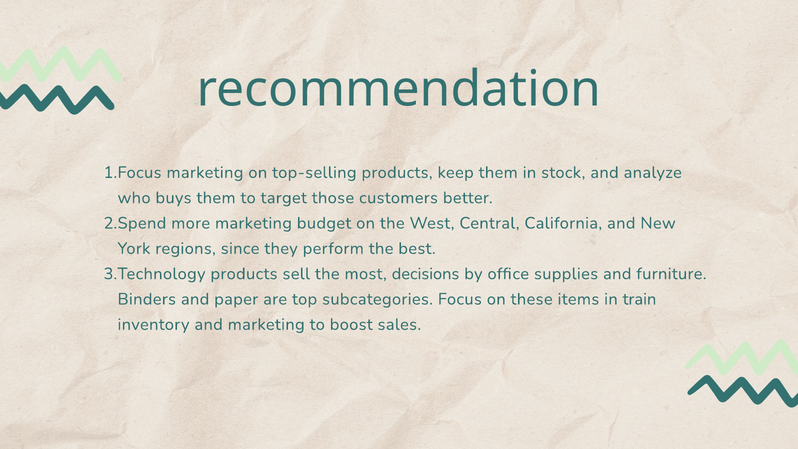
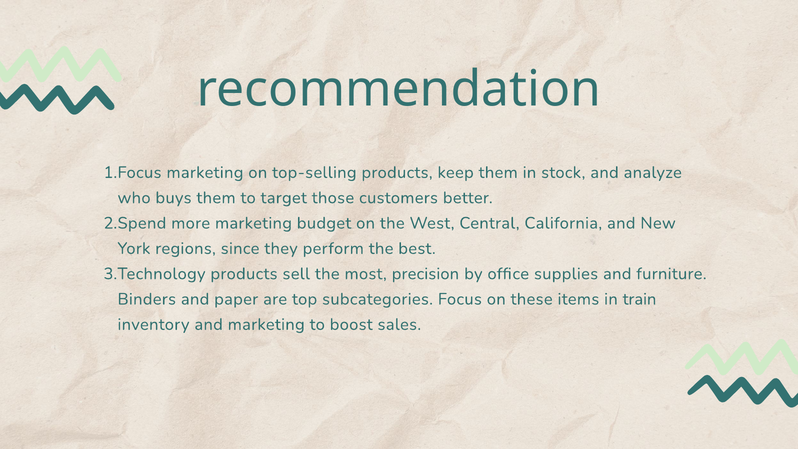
decisions: decisions -> precision (425, 274)
